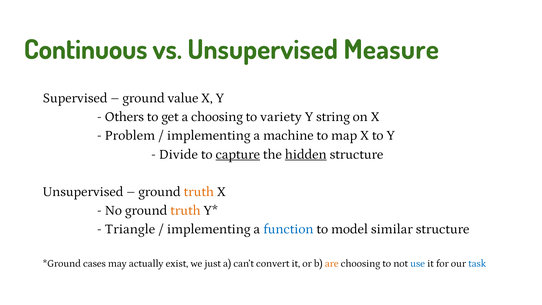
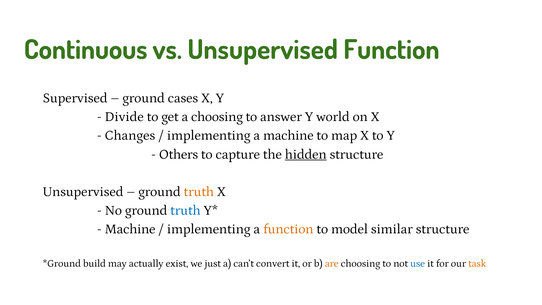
Unsupervised Measure: Measure -> Function (391, 50)
value: value -> cases (183, 98)
Others: Others -> Divide (124, 117)
variety: variety -> answer (281, 117)
string: string -> world (333, 117)
Problem: Problem -> Changes (130, 135)
Divide: Divide -> Others (179, 154)
capture underline: present -> none (238, 154)
truth colour: orange -> blue (185, 210)
Triangle: Triangle -> Machine (130, 229)
function colour: blue -> orange (288, 229)
cases: cases -> build (94, 263)
task colour: blue -> orange (477, 263)
